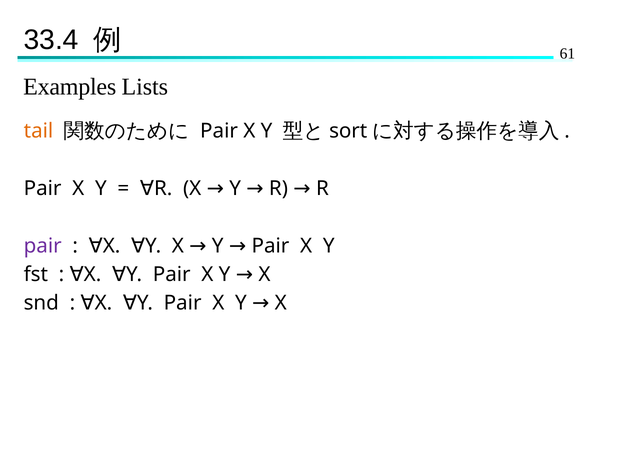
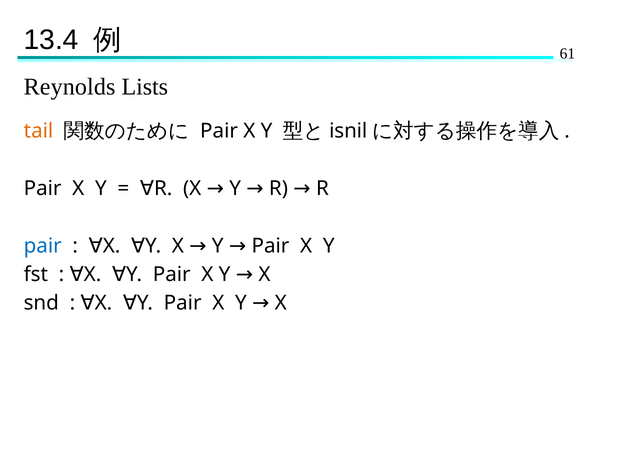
33.4: 33.4 -> 13.4 (51, 40)
Examples: Examples -> Reynolds (70, 87)
sort: sort -> isnil (348, 131)
pair colour: purple -> blue (43, 246)
